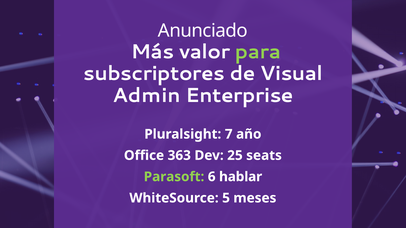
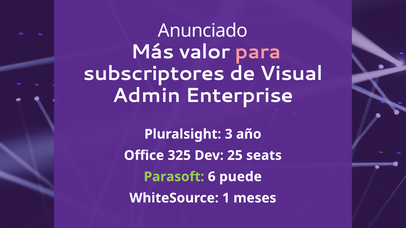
para colour: light green -> pink (258, 52)
7: 7 -> 3 (229, 134)
363: 363 -> 325 (179, 156)
hablar: hablar -> puede (240, 177)
5: 5 -> 1 (226, 198)
